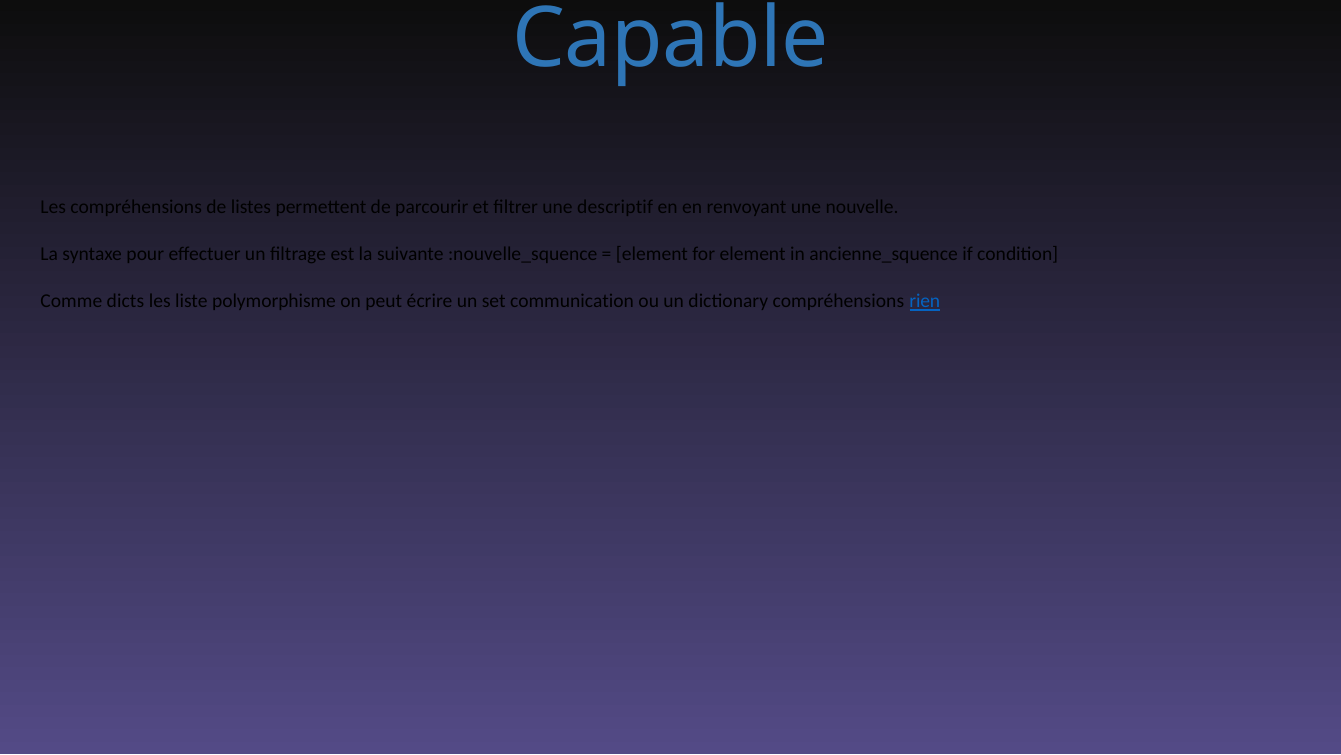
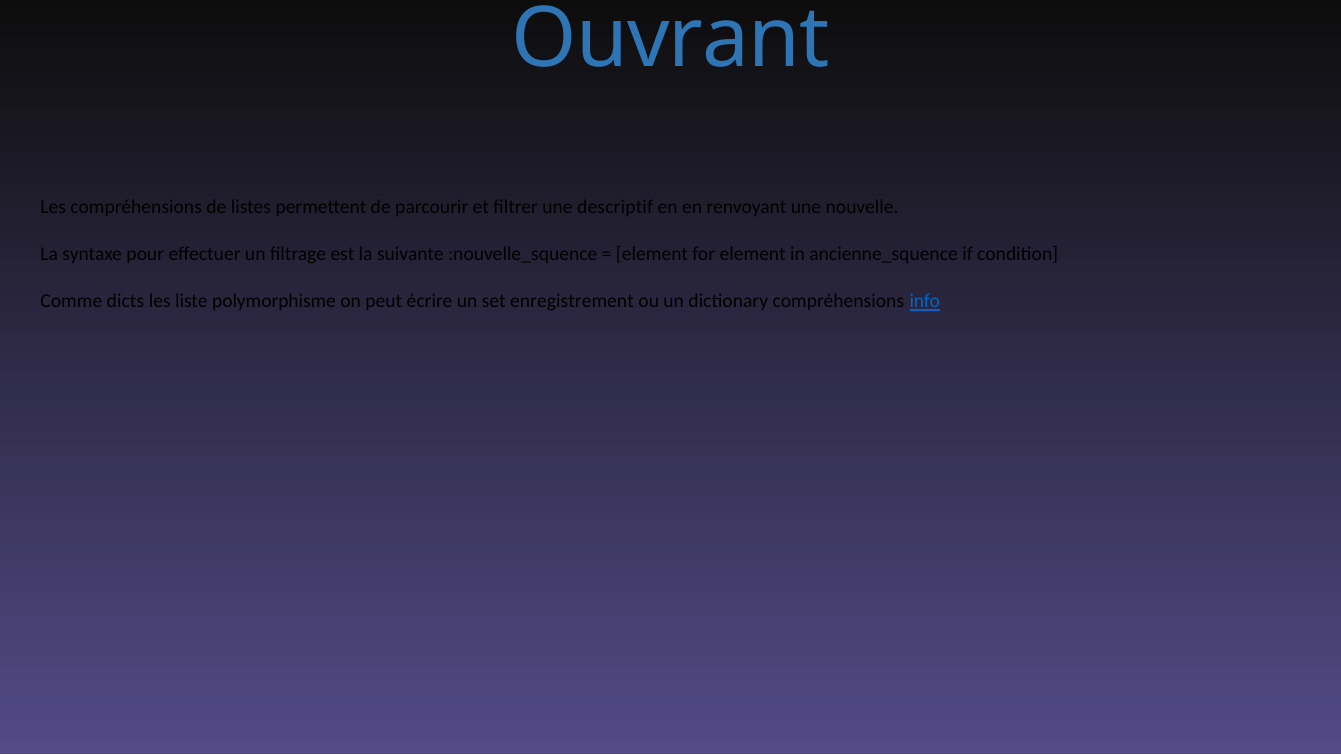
Capable: Capable -> Ouvrant (671, 38)
communication: communication -> enregistrement (572, 301)
rien: rien -> info (925, 301)
